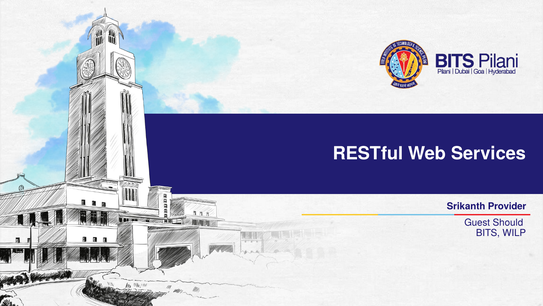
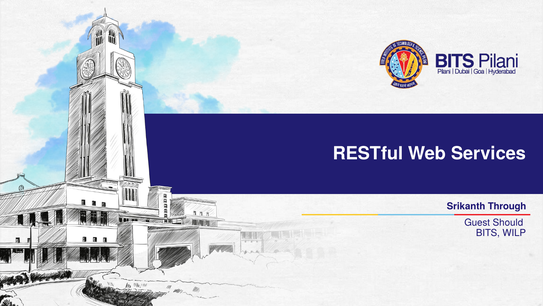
Provider: Provider -> Through (507, 206)
